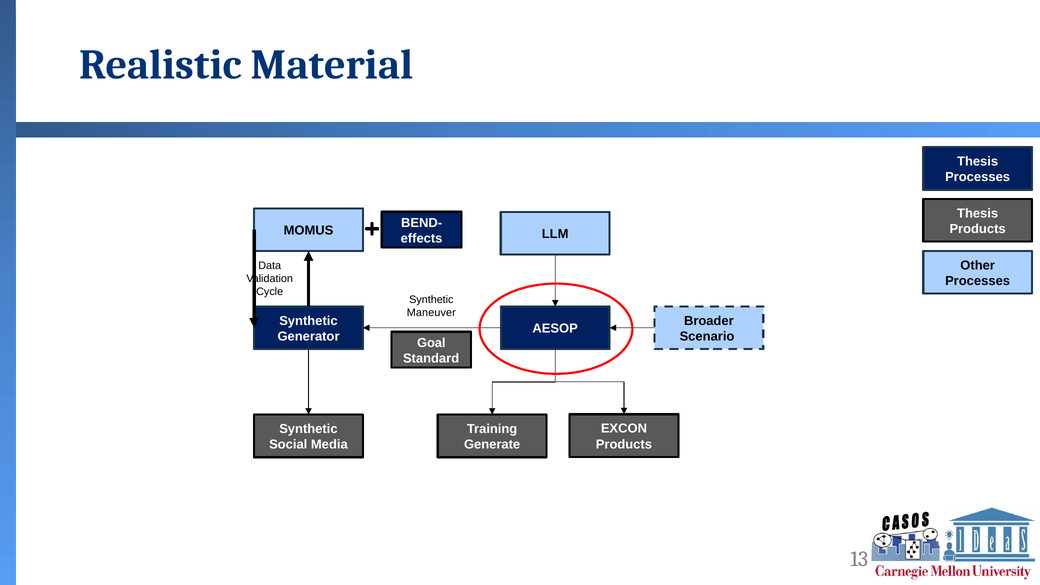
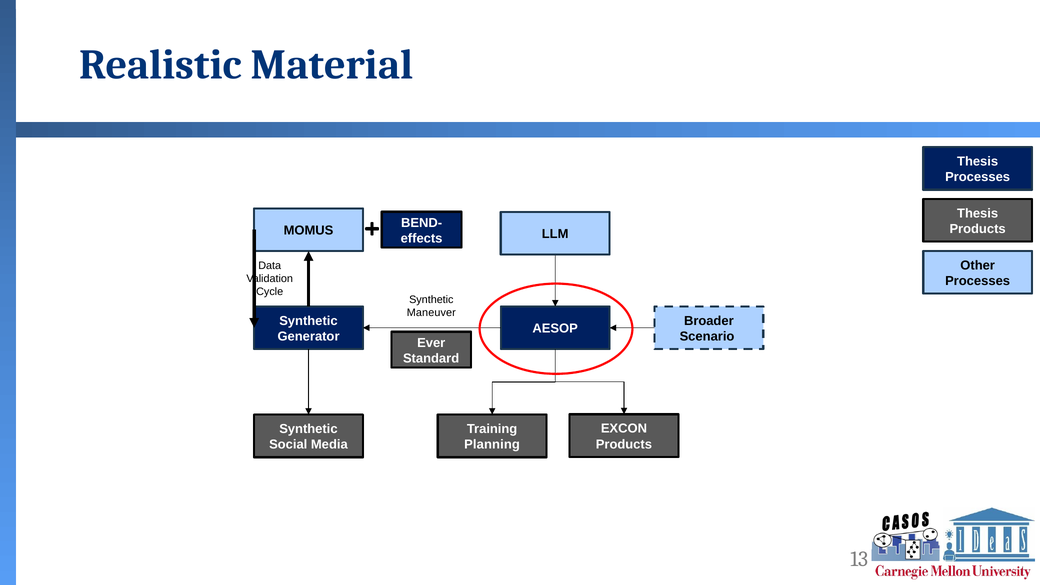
Goal: Goal -> Ever (431, 343)
Generate: Generate -> Planning (492, 445)
